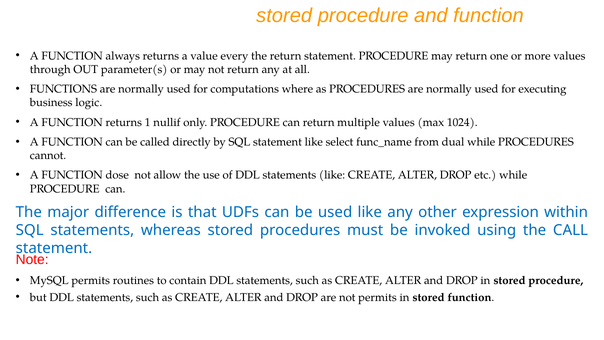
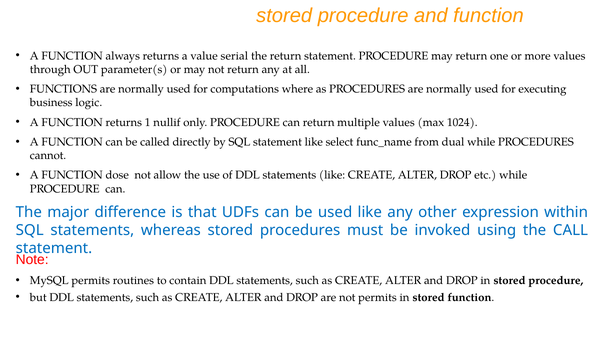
every: every -> serial (234, 56)
